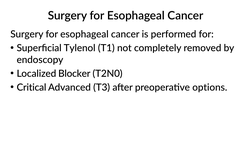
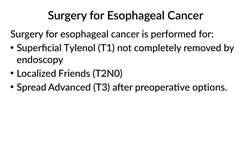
Blocker: Blocker -> Friends (74, 74)
Critical: Critical -> Spread (31, 87)
